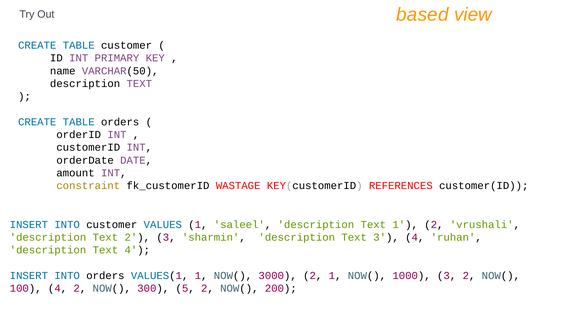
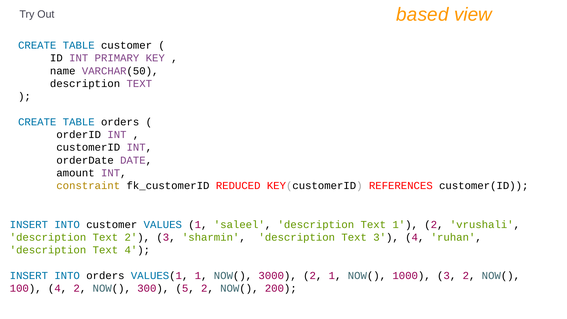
WASTAGE: WASTAGE -> REDUCED (238, 186)
